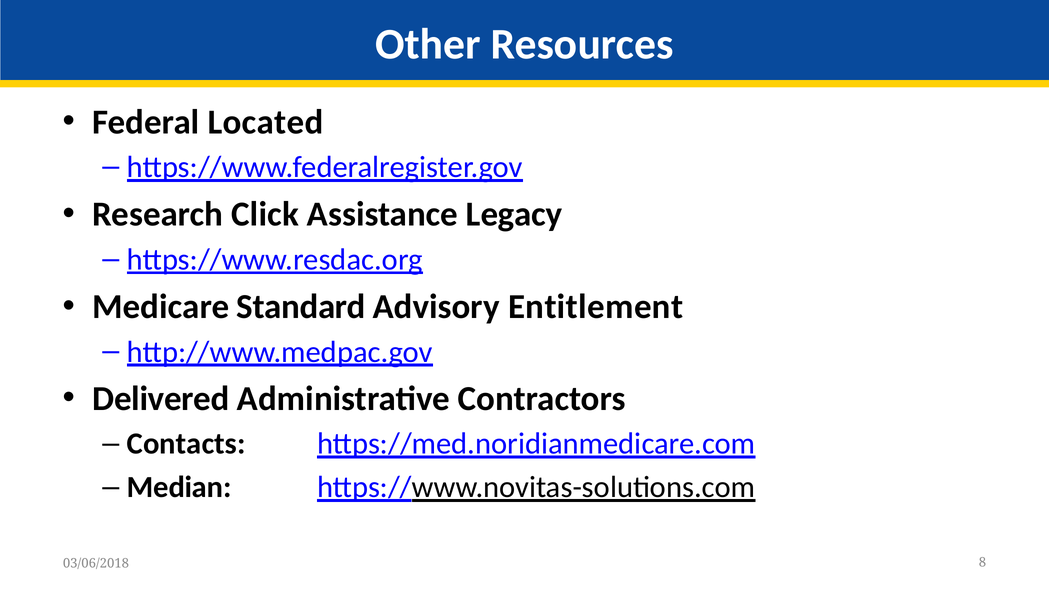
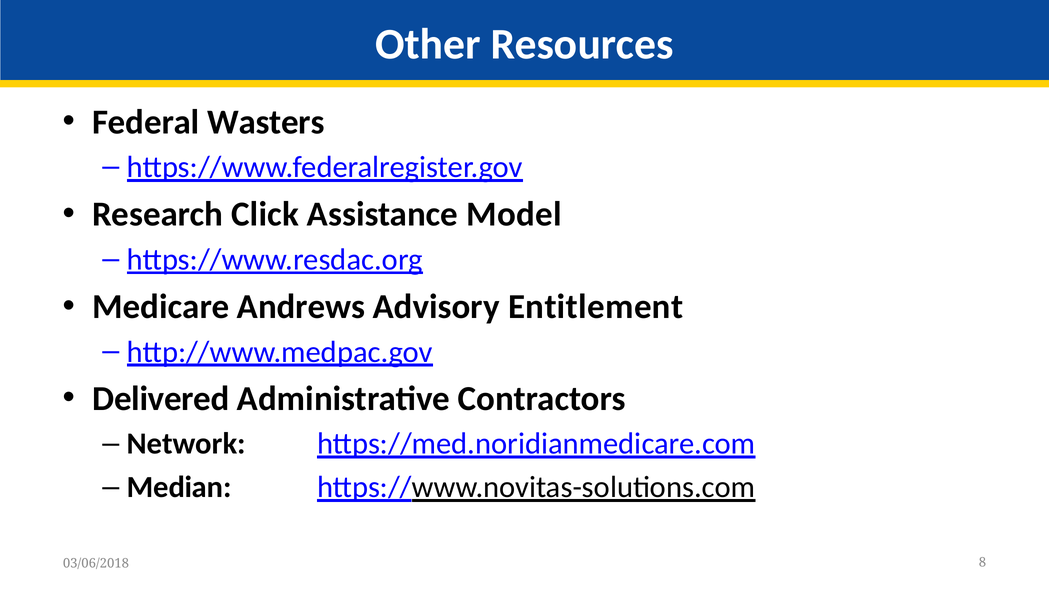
Located: Located -> Wasters (266, 122)
Legacy: Legacy -> Model (514, 214)
Standard: Standard -> Andrews (301, 307)
Contacts: Contacts -> Network (186, 444)
